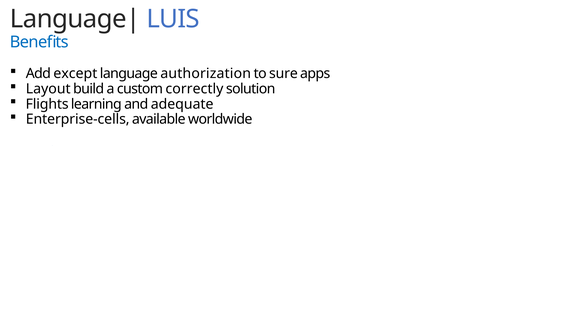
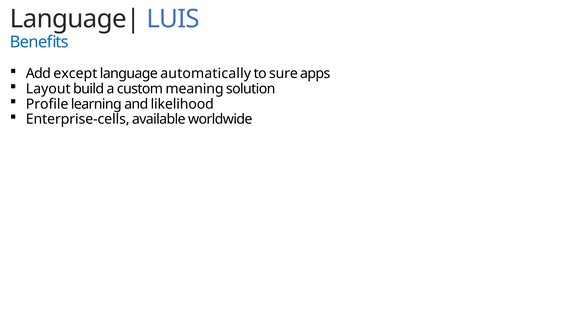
authorization: authorization -> automatically (206, 74)
correctly: correctly -> meaning (195, 89)
Flights: Flights -> Profile (47, 104)
adequate: adequate -> likelihood (182, 104)
